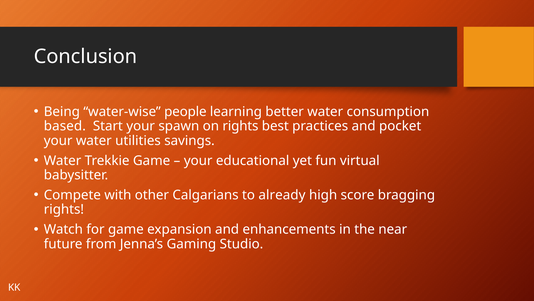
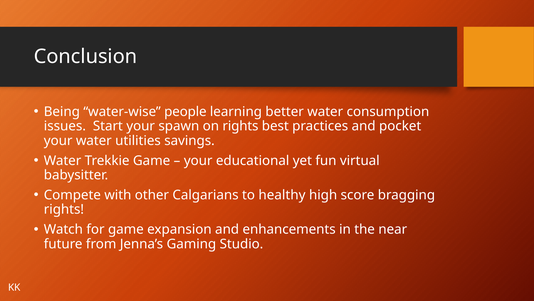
based: based -> issues (65, 126)
already: already -> healthy (282, 195)
